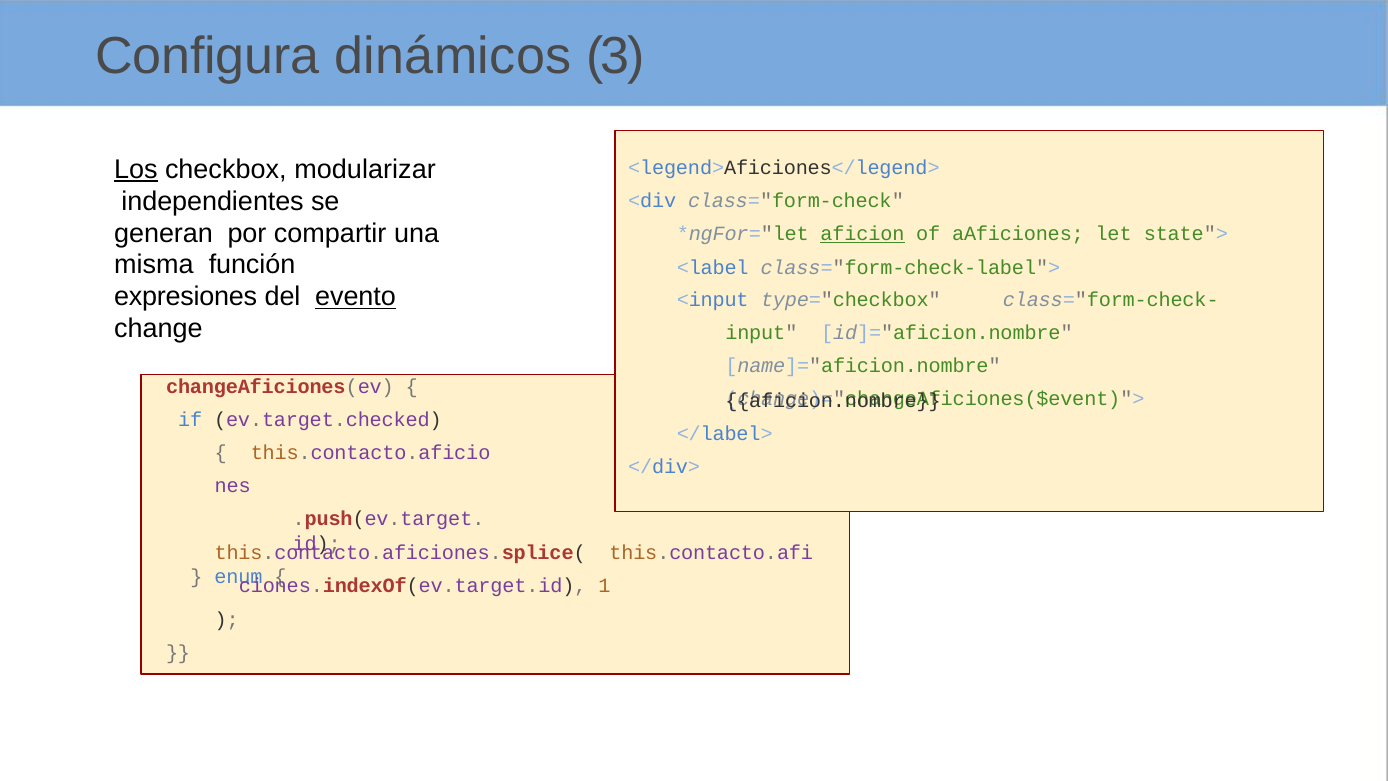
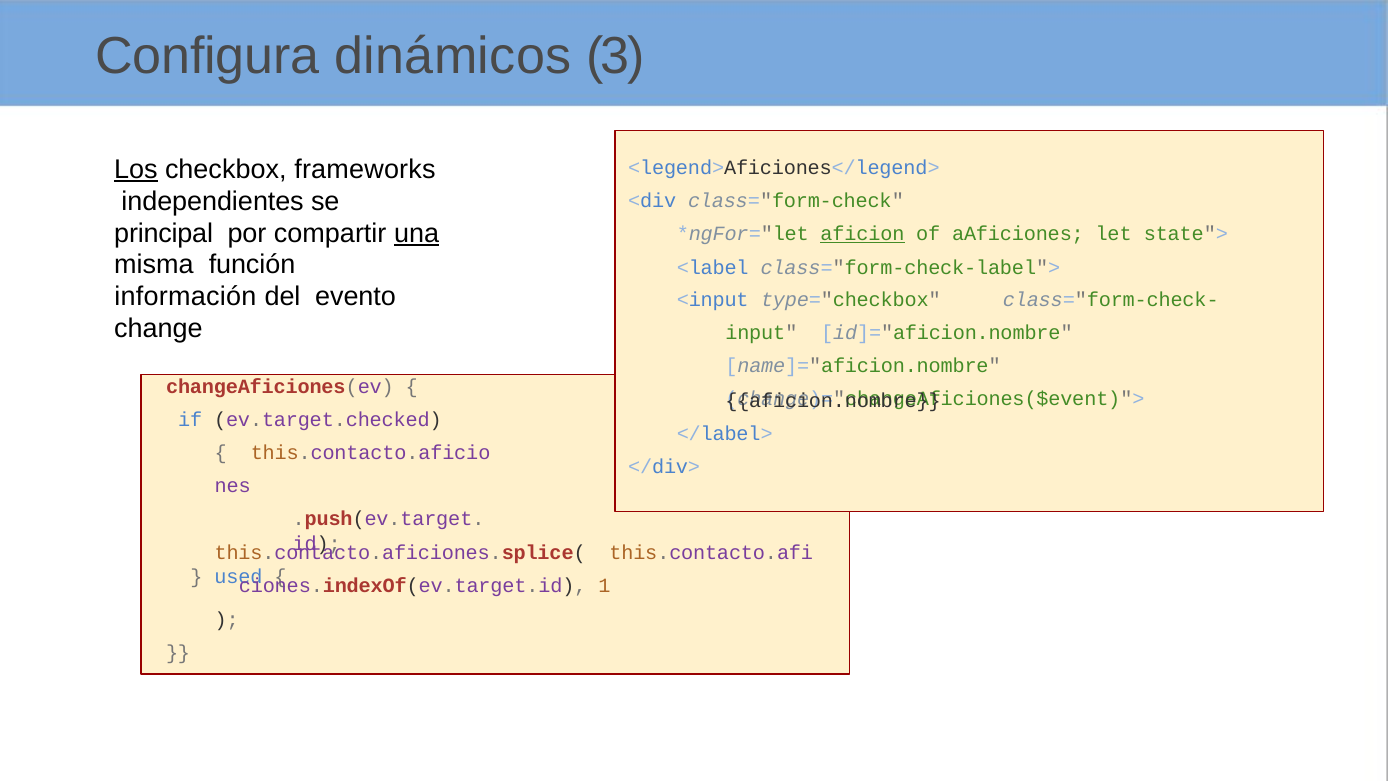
modularizar: modularizar -> frameworks (365, 170)
generan: generan -> principal (164, 233)
una underline: none -> present (417, 233)
expresiones: expresiones -> información (185, 297)
evento underline: present -> none (356, 297)
enum: enum -> used (238, 577)
